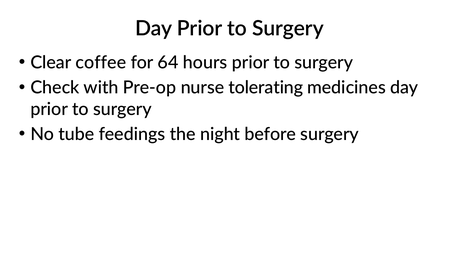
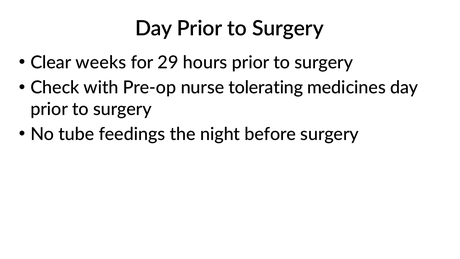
coffee: coffee -> weeks (101, 63)
64: 64 -> 29 (168, 63)
